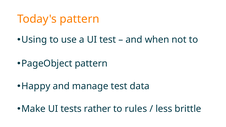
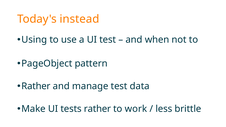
Today's pattern: pattern -> instead (79, 19)
Happy: Happy -> Rather (36, 86)
rules: rules -> work (136, 109)
